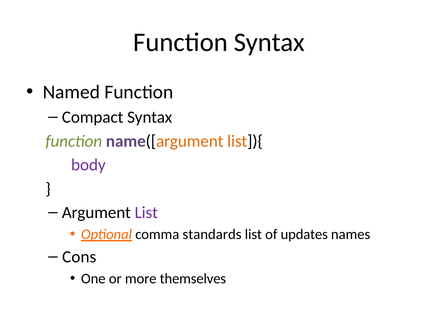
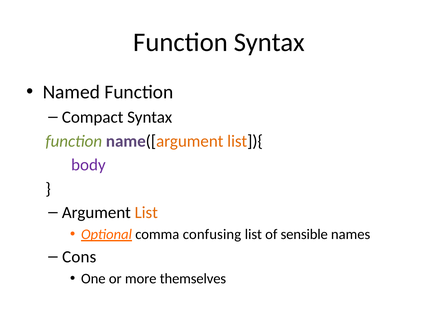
List colour: purple -> orange (146, 212)
standards: standards -> confusing (212, 234)
updates: updates -> sensible (304, 234)
